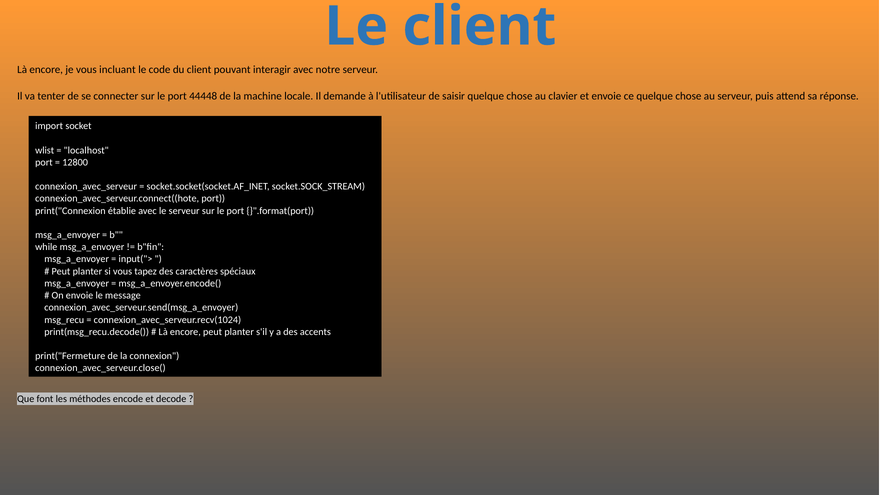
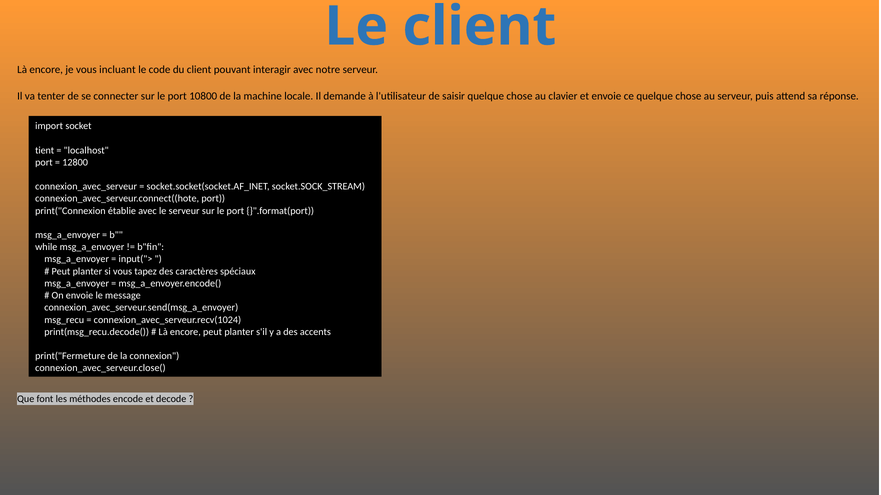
44448: 44448 -> 10800 (203, 96)
wlist: wlist -> tient (45, 150)
